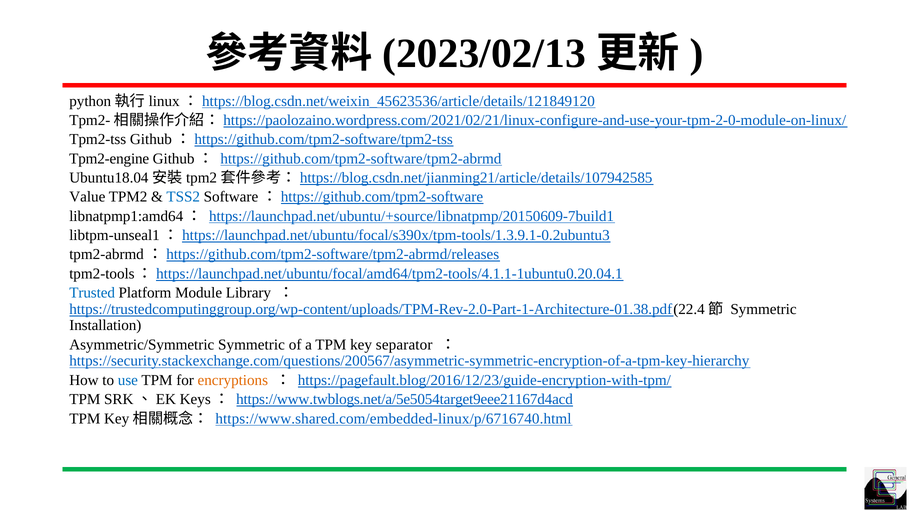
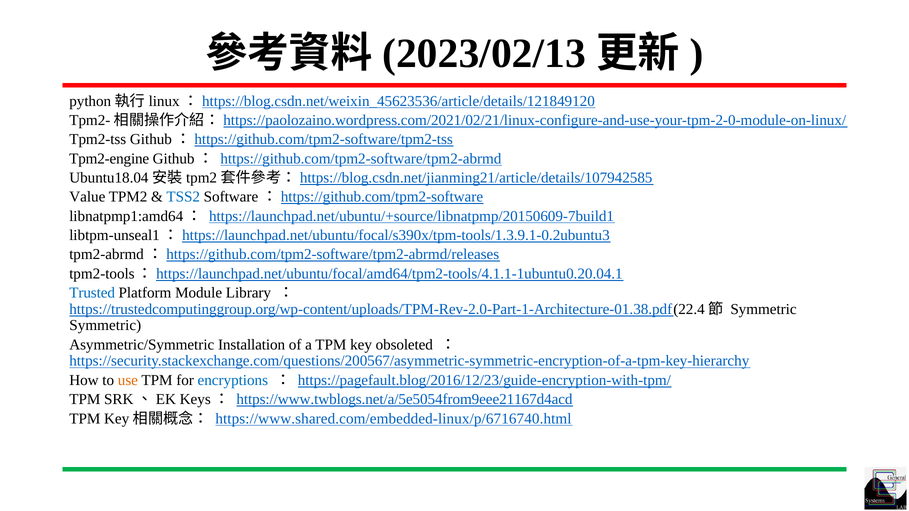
Installation: Installation -> Symmetric (105, 326)
Asymmetric/Symmetric Symmetric: Symmetric -> Installation (252, 345)
separator: separator -> obsoleted (404, 345)
use colour: blue -> orange (128, 380)
encryptions colour: orange -> blue (233, 380)
https://www.twblogs.net/a/5e5054target9eee21167d4acd: https://www.twblogs.net/a/5e5054target9eee21167d4acd -> https://www.twblogs.net/a/5e5054from9eee21167d4acd (404, 400)
